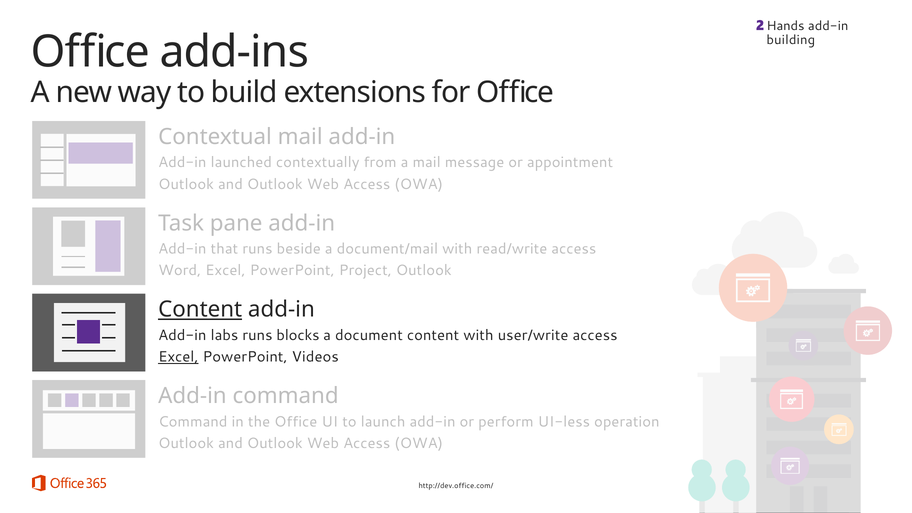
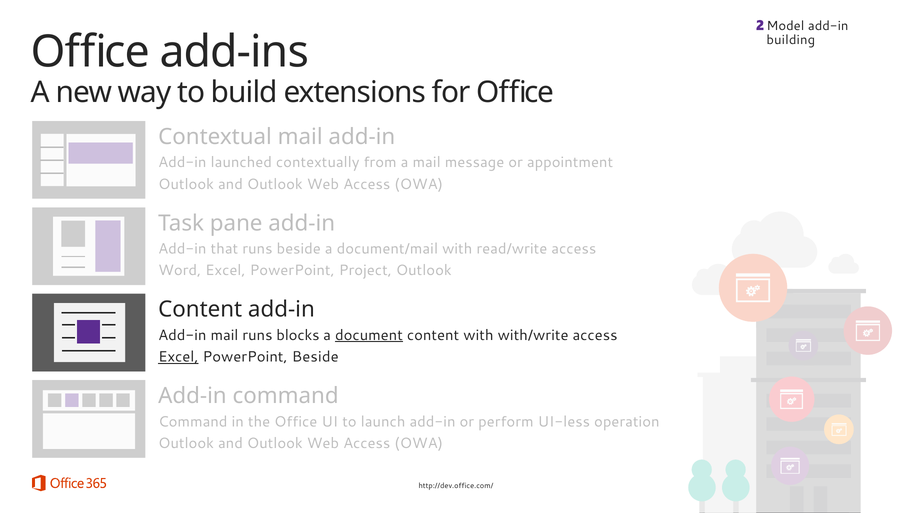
Hands: Hands -> Model (785, 26)
Content underline: present -> none (200, 309)
Add-in labs: labs -> mail (224, 335)
document underline: none -> present (369, 335)
user/write: user/write -> with/write (533, 335)
PowerPoint Videos: Videos -> Beside (315, 357)
